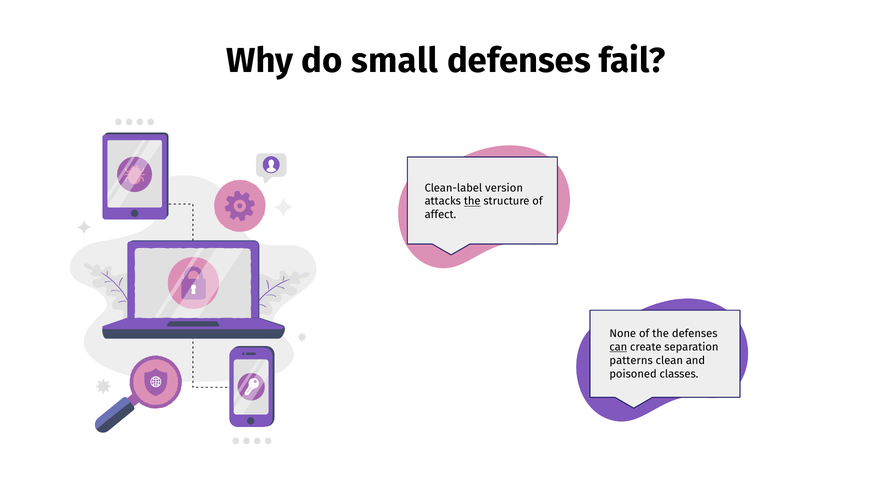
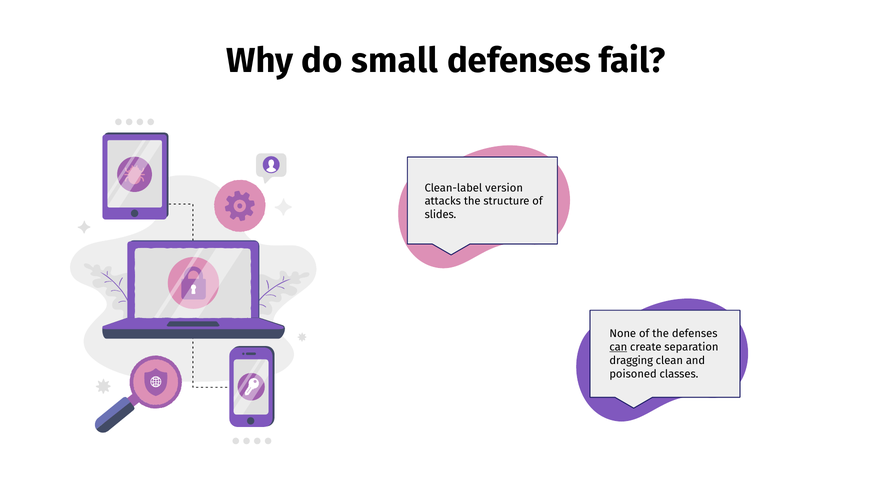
the underline: present -> none (472, 201)
affect: affect -> slides (440, 215)
patterns: patterns -> dragging (631, 360)
